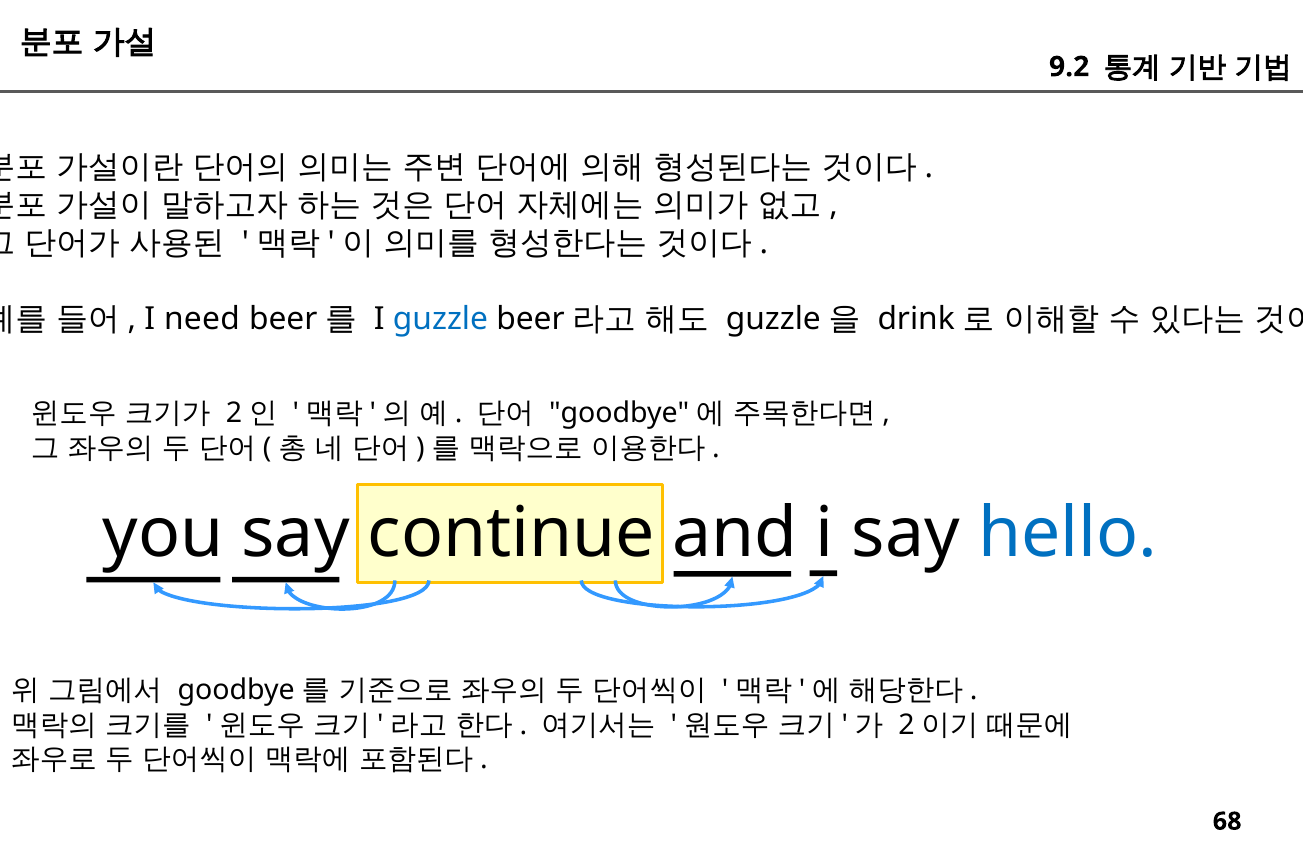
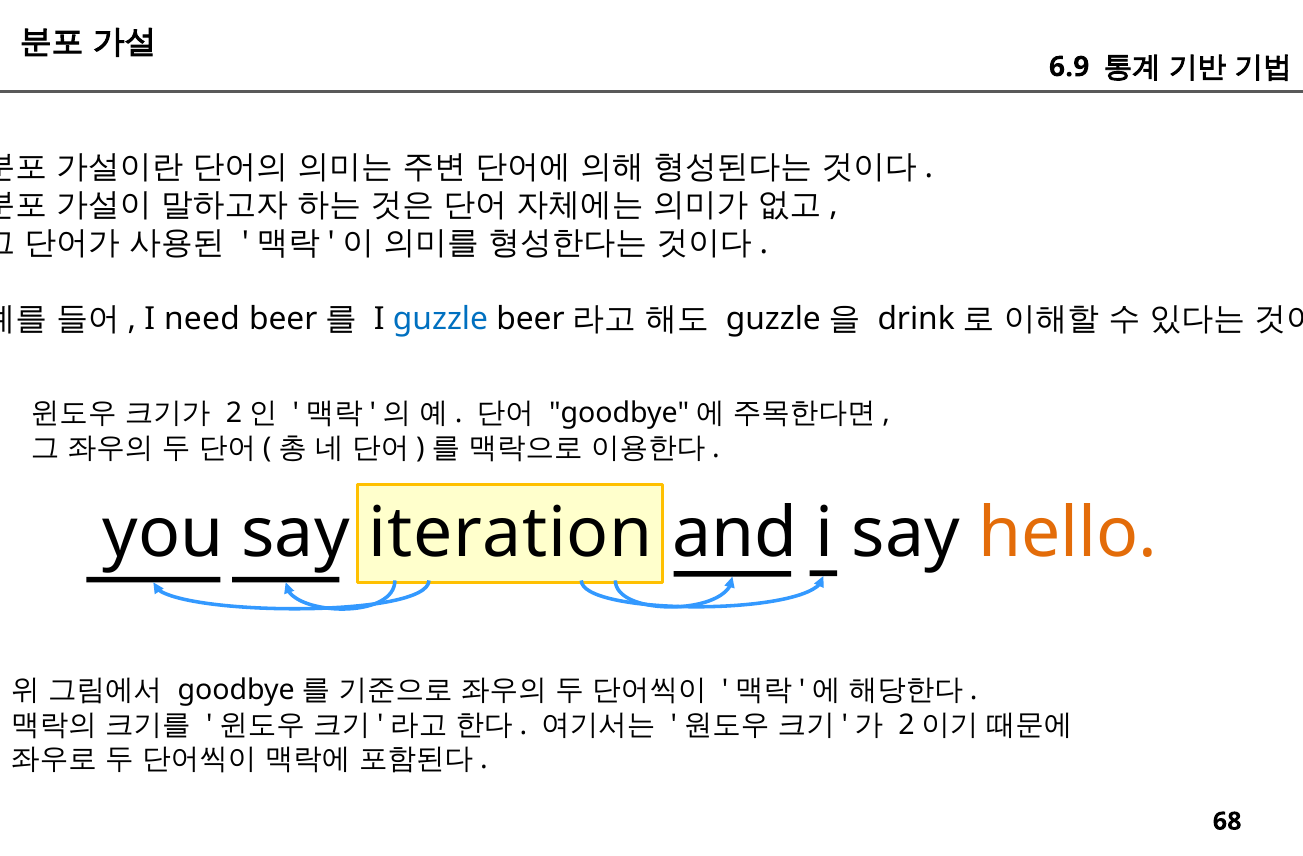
9.2: 9.2 -> 6.9 (1069, 67)
continue: continue -> iteration (511, 533)
hello colour: blue -> orange (1068, 533)
